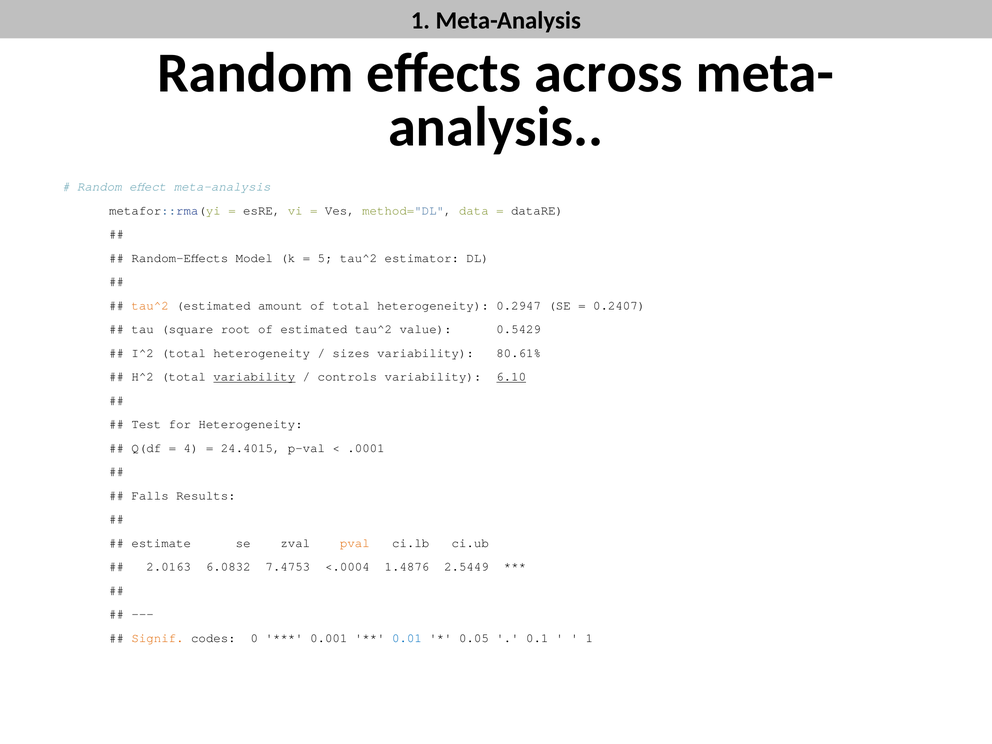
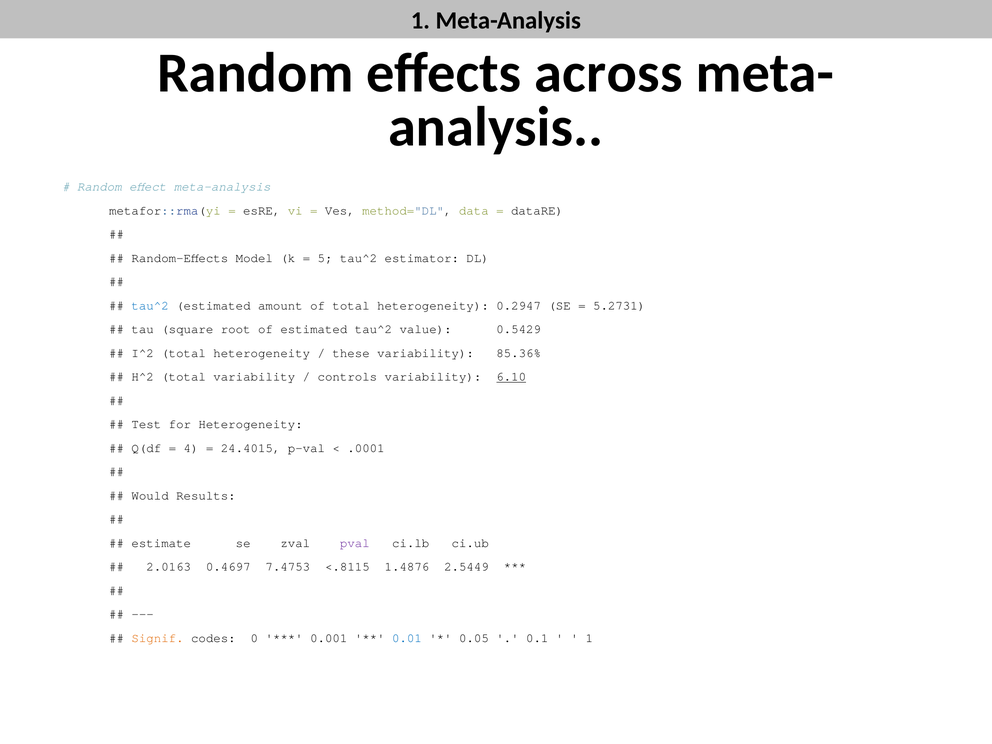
tau^2 colour: orange -> blue (150, 306)
0.2407: 0.2407 -> 5.2731 (619, 306)
sizes: sizes -> these (351, 353)
80.61%: 80.61% -> 85.36% (519, 353)
variability underline: present -> none (254, 377)
Falls: Falls -> Would (150, 496)
pval colour: orange -> purple (355, 543)
6.0832: 6.0832 -> 0.4697 (228, 567)
<.0004: <.0004 -> <.8115 (347, 567)
